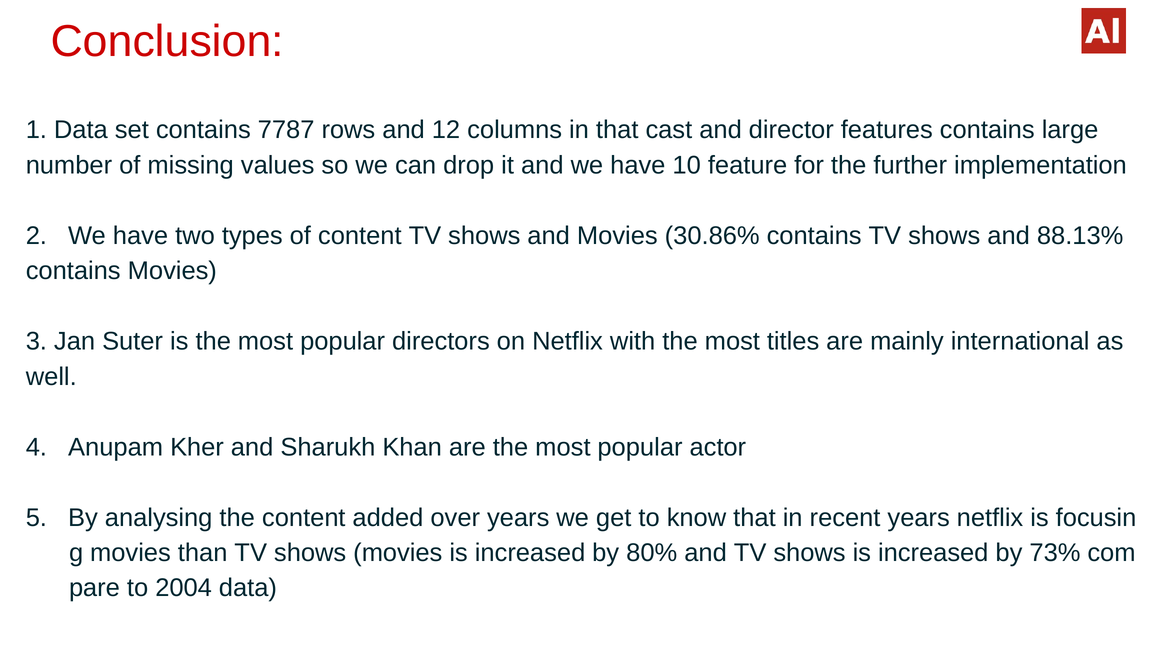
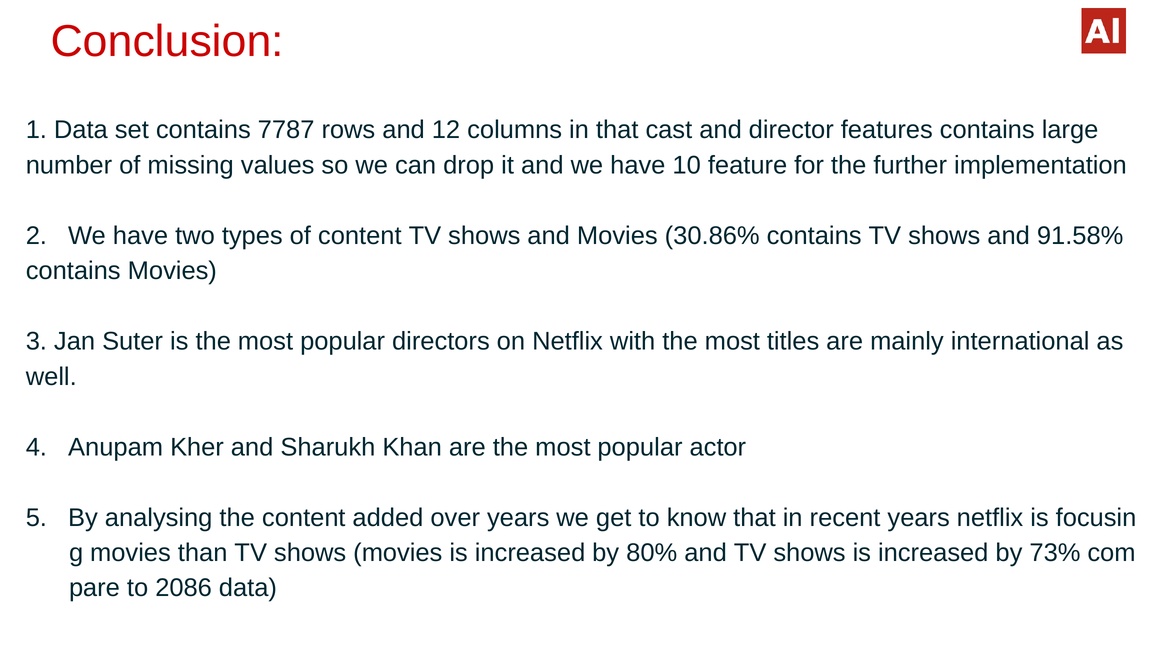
88.13%: 88.13% -> 91.58% (1080, 236)
2004: 2004 -> 2086 (184, 588)
